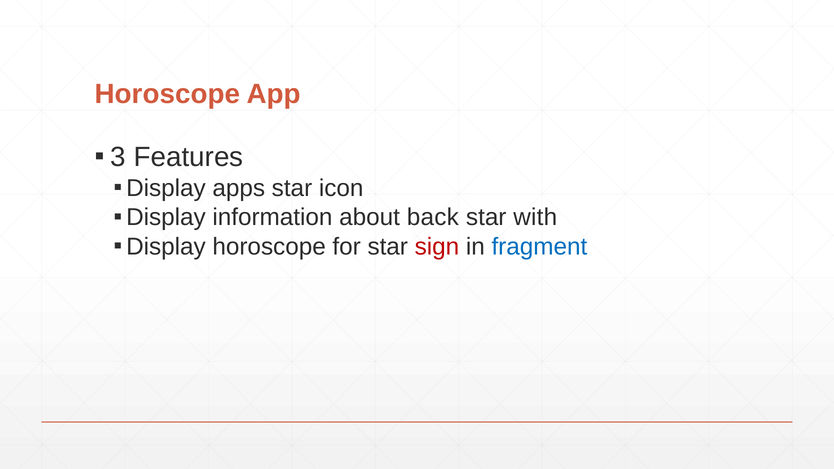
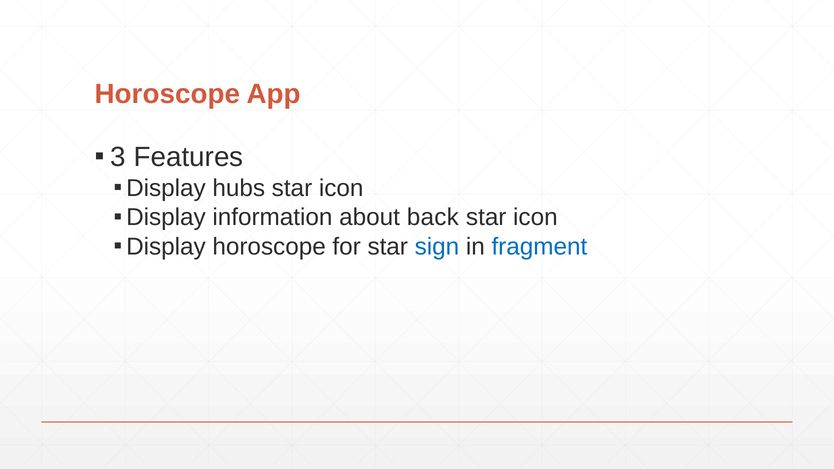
apps: apps -> hubs (239, 188)
with: with -> icon (535, 218)
sign colour: red -> blue (437, 247)
